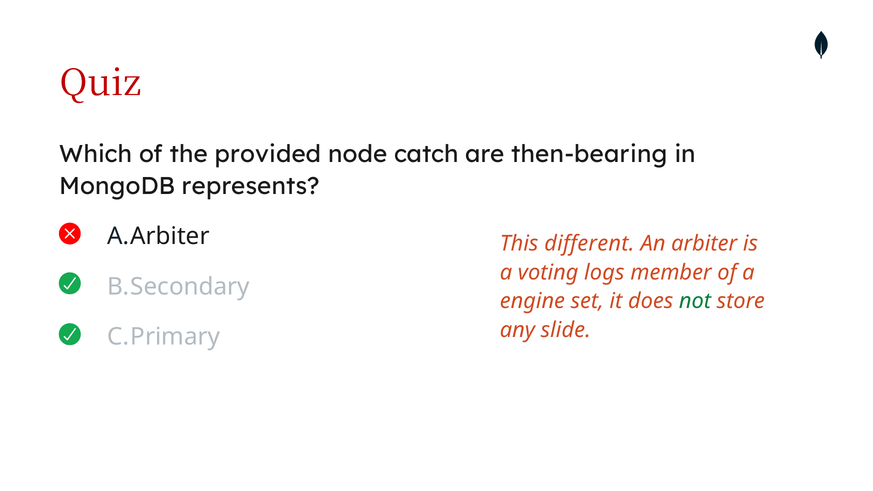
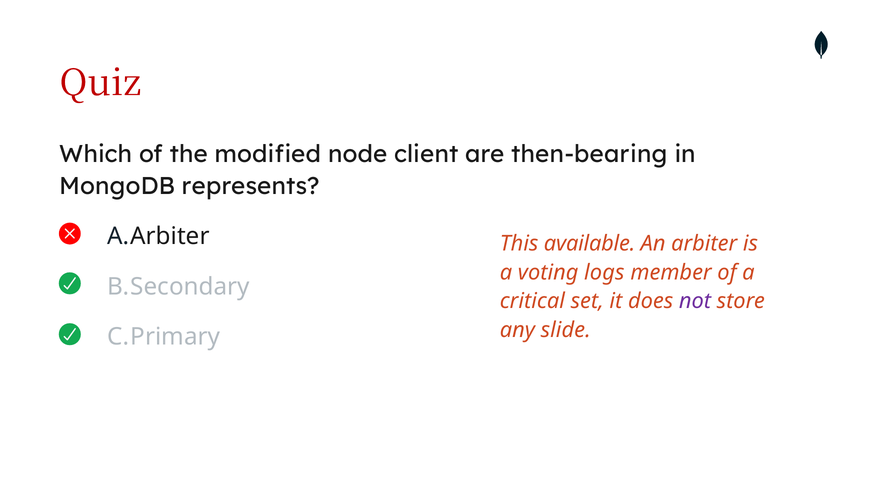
provided: provided -> modified (268, 154)
catch: catch -> client (426, 154)
different: different -> available (590, 244)
engine: engine -> critical (532, 301)
not colour: green -> purple (695, 301)
